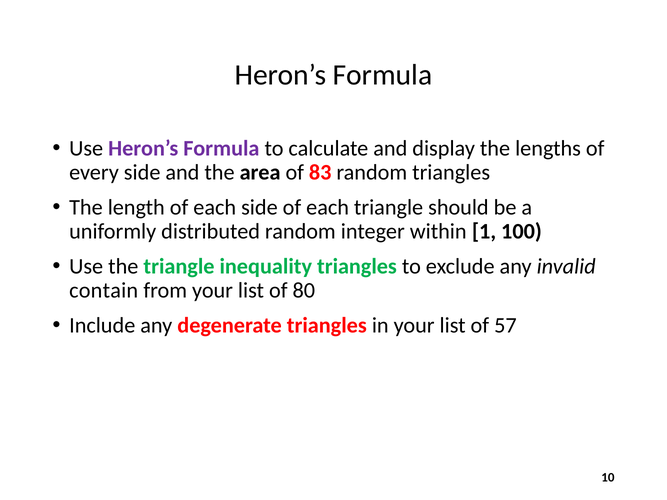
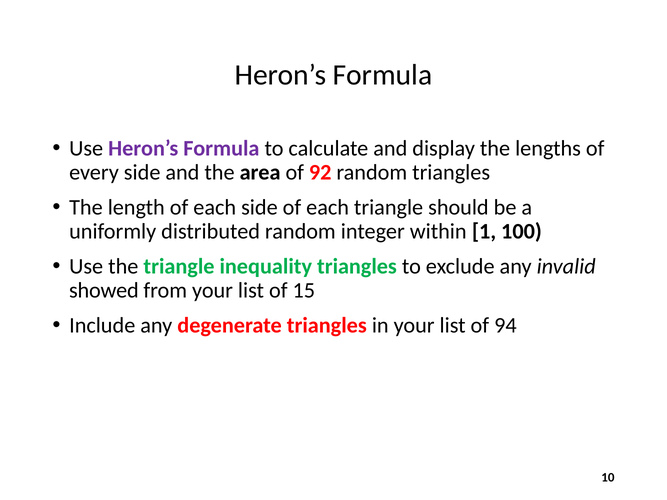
83: 83 -> 92 (320, 172)
contain: contain -> showed (104, 291)
80: 80 -> 15 (304, 291)
57: 57 -> 94 (505, 326)
